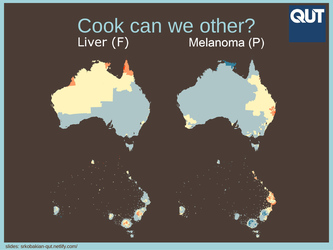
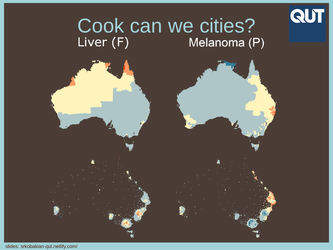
other: other -> cities (228, 26)
